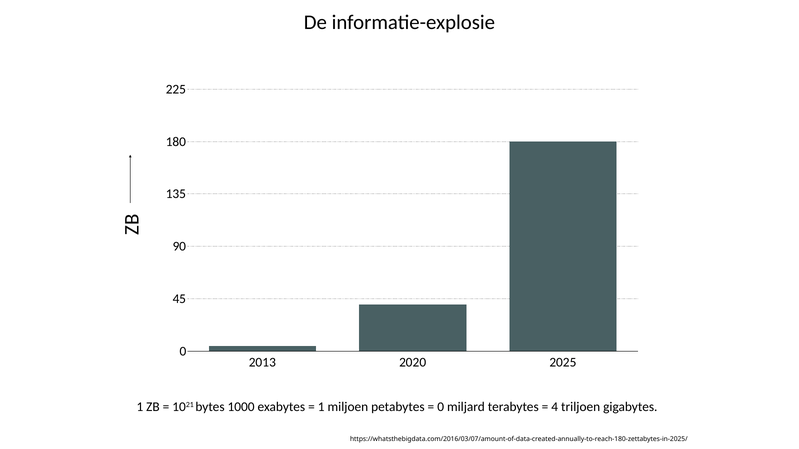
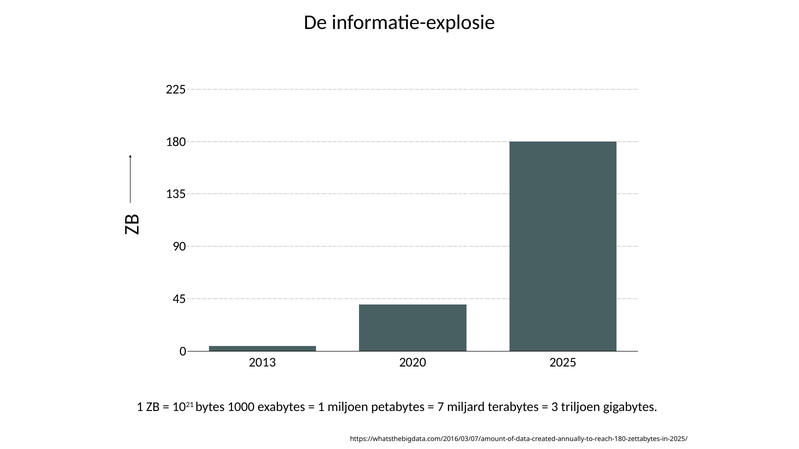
0: 0 -> 7 (441, 407)
4: 4 -> 3 (555, 407)
